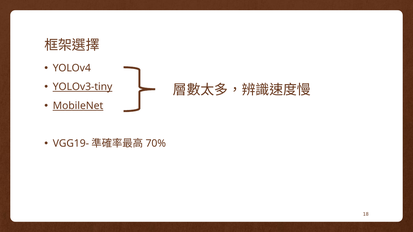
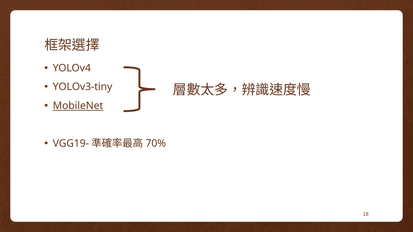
YOLOv3-tiny underline: present -> none (83, 87)
